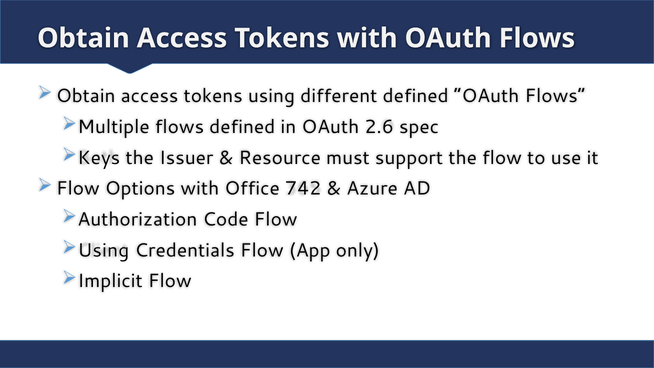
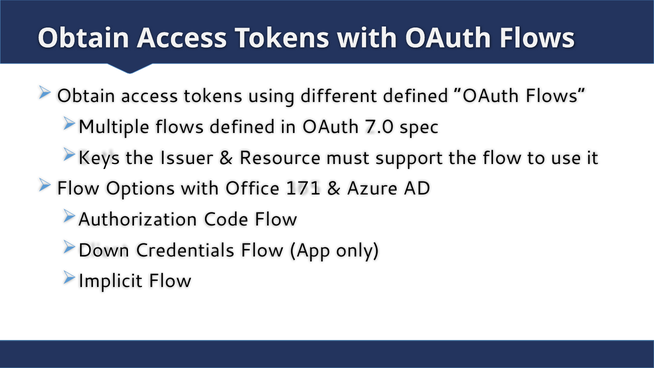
2.6: 2.6 -> 7.0 (379, 127)
742: 742 -> 171 (303, 189)
Using: Using -> Down (104, 250)
